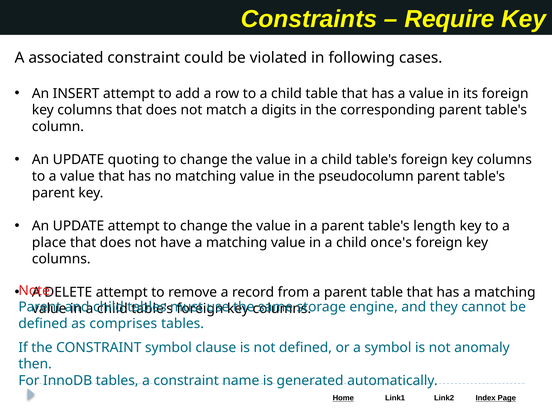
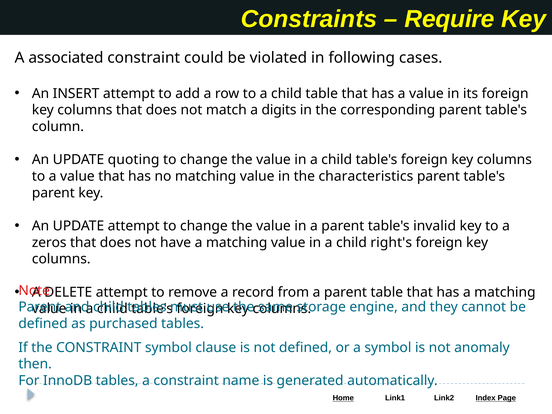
pseudocolumn: pseudocolumn -> characteristics (366, 176)
length: length -> invalid (435, 226)
place: place -> zeros (49, 243)
once's: once's -> right's (391, 243)
comprises: comprises -> purchased (123, 324)
